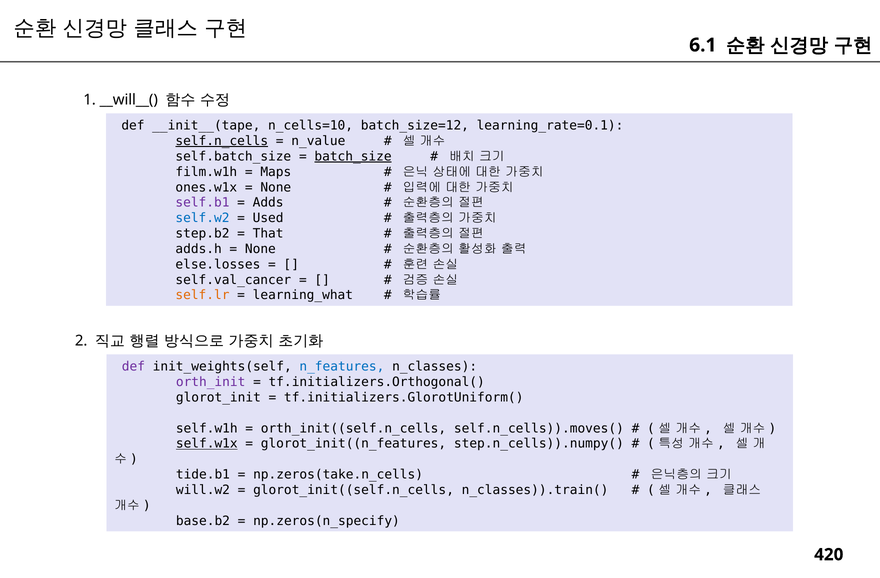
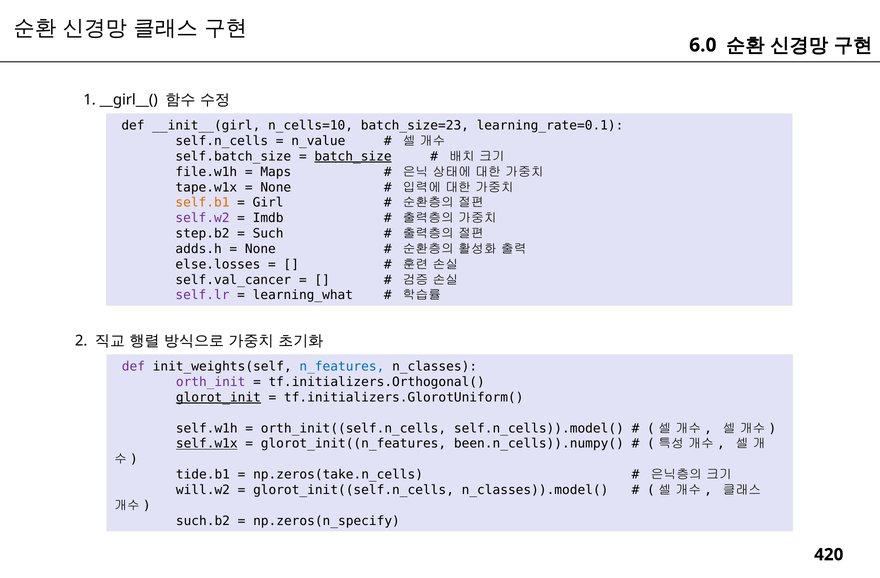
6.1: 6.1 -> 6.0 (703, 45)
__will__(: __will__( -> __girl__( (129, 100)
__init__(tape: __init__(tape -> __init__(girl (206, 126)
batch_size=12: batch_size=12 -> batch_size=23 (415, 126)
self.n_cells underline: present -> none (222, 141)
film.w1h: film.w1h -> file.w1h (206, 172)
ones.w1x: ones.w1x -> tape.w1x (206, 187)
self.b1 colour: purple -> orange (202, 203)
Adds: Adds -> Girl (268, 203)
self.w2 colour: blue -> purple (202, 218)
Used: Used -> Imdb (268, 218)
That: That -> Such (268, 234)
self.lr colour: orange -> purple (202, 295)
glorot_init underline: none -> present (218, 397)
self.n_cells)).moves(: self.n_cells)).moves( -> self.n_cells)).model( (539, 428)
step.n_cells)).numpy(: step.n_cells)).numpy( -> been.n_cells)).numpy( (539, 444)
n_classes)).train(: n_classes)).train( -> n_classes)).model( (535, 490)
base.b2: base.b2 -> such.b2 (203, 521)
